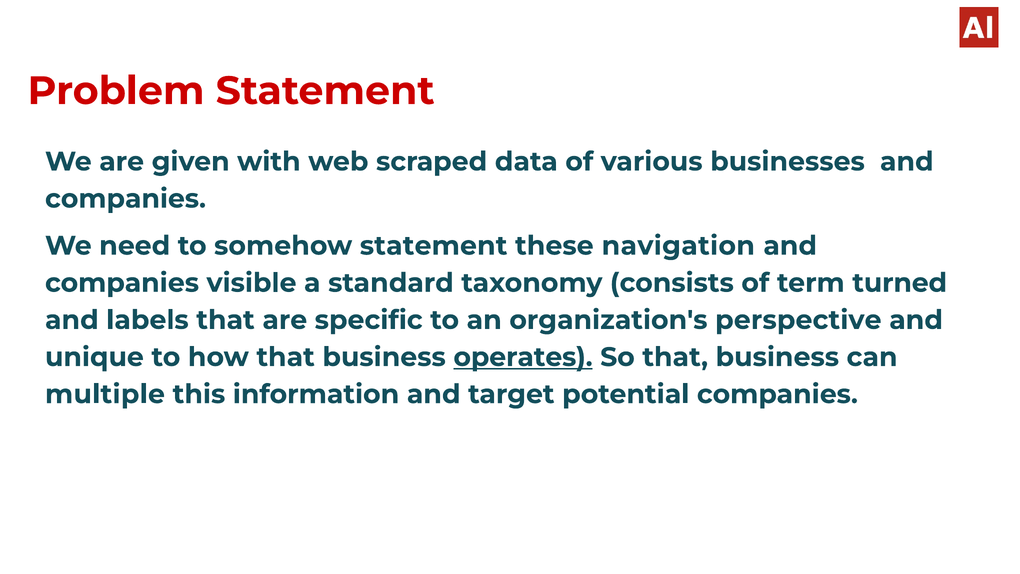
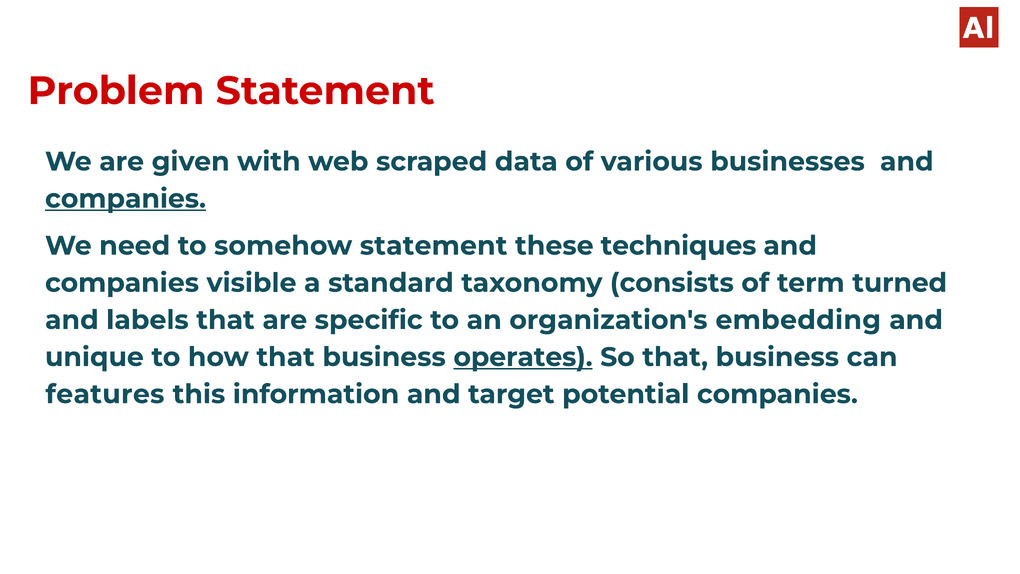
companies underline: none -> present (125, 199)
navigation: navigation -> techniques (679, 246)
perspective: perspective -> embedding (798, 320)
multiple: multiple -> features (105, 394)
